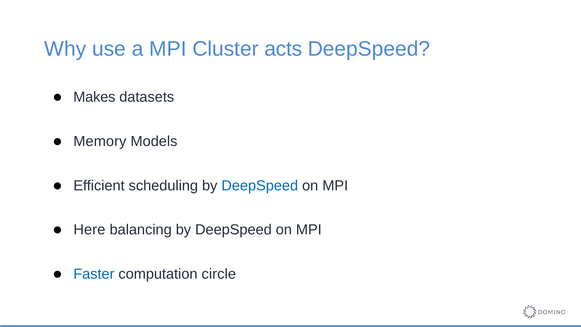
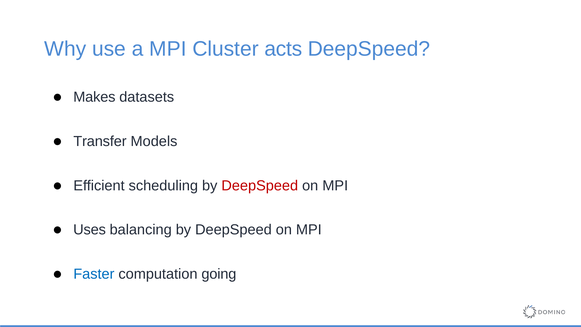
Memory: Memory -> Transfer (100, 141)
DeepSpeed colour: blue -> red (260, 185)
Here: Here -> Uses (90, 230)
circle: circle -> going (219, 274)
